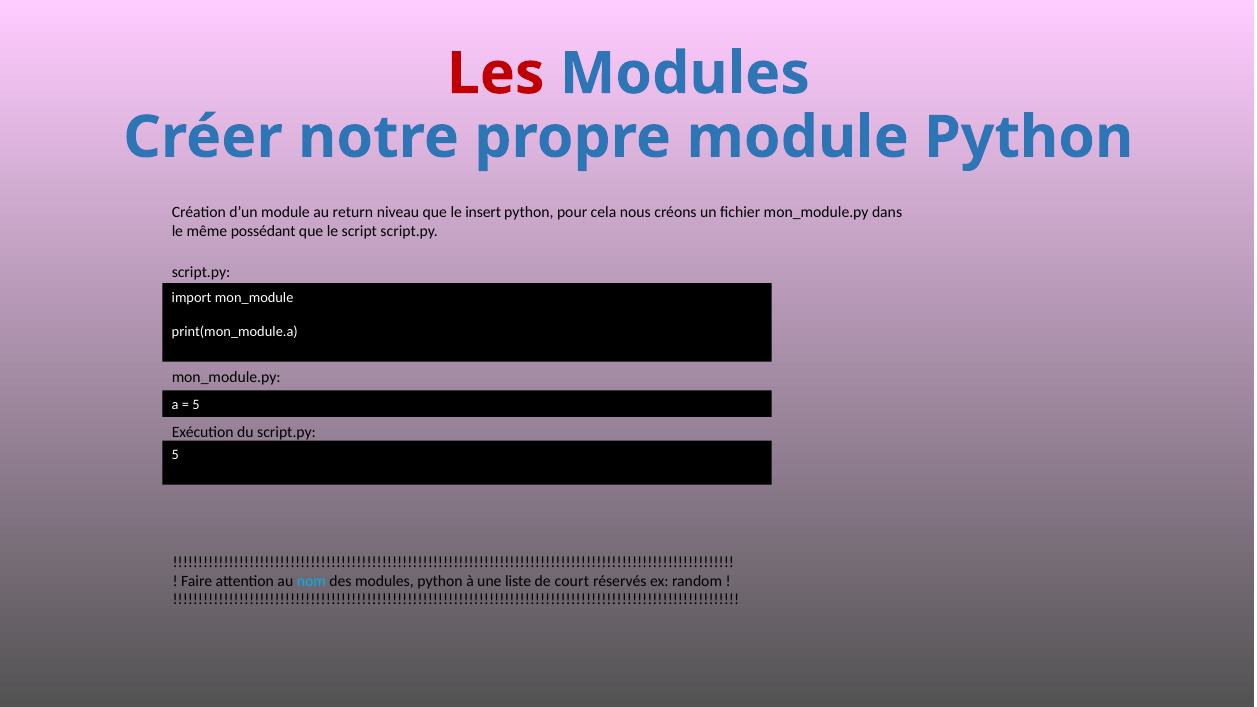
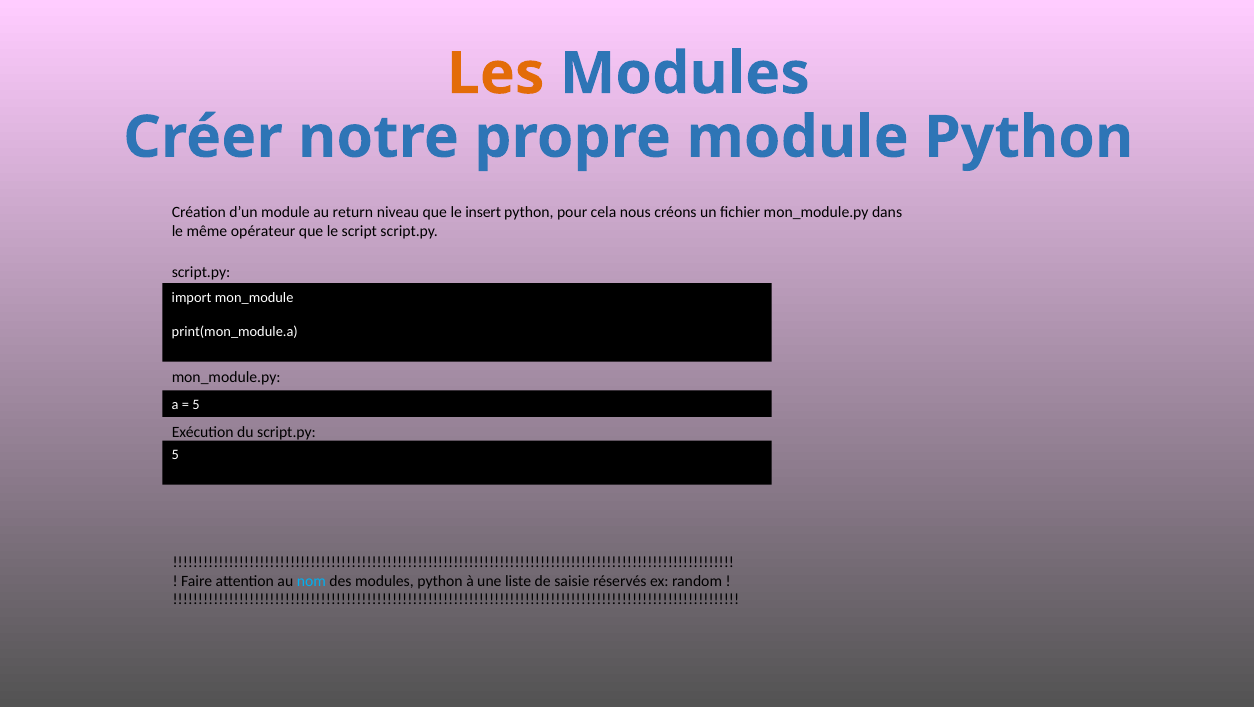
Les colour: red -> orange (496, 74)
possédant: possédant -> opérateur (263, 231)
court: court -> saisie (572, 581)
